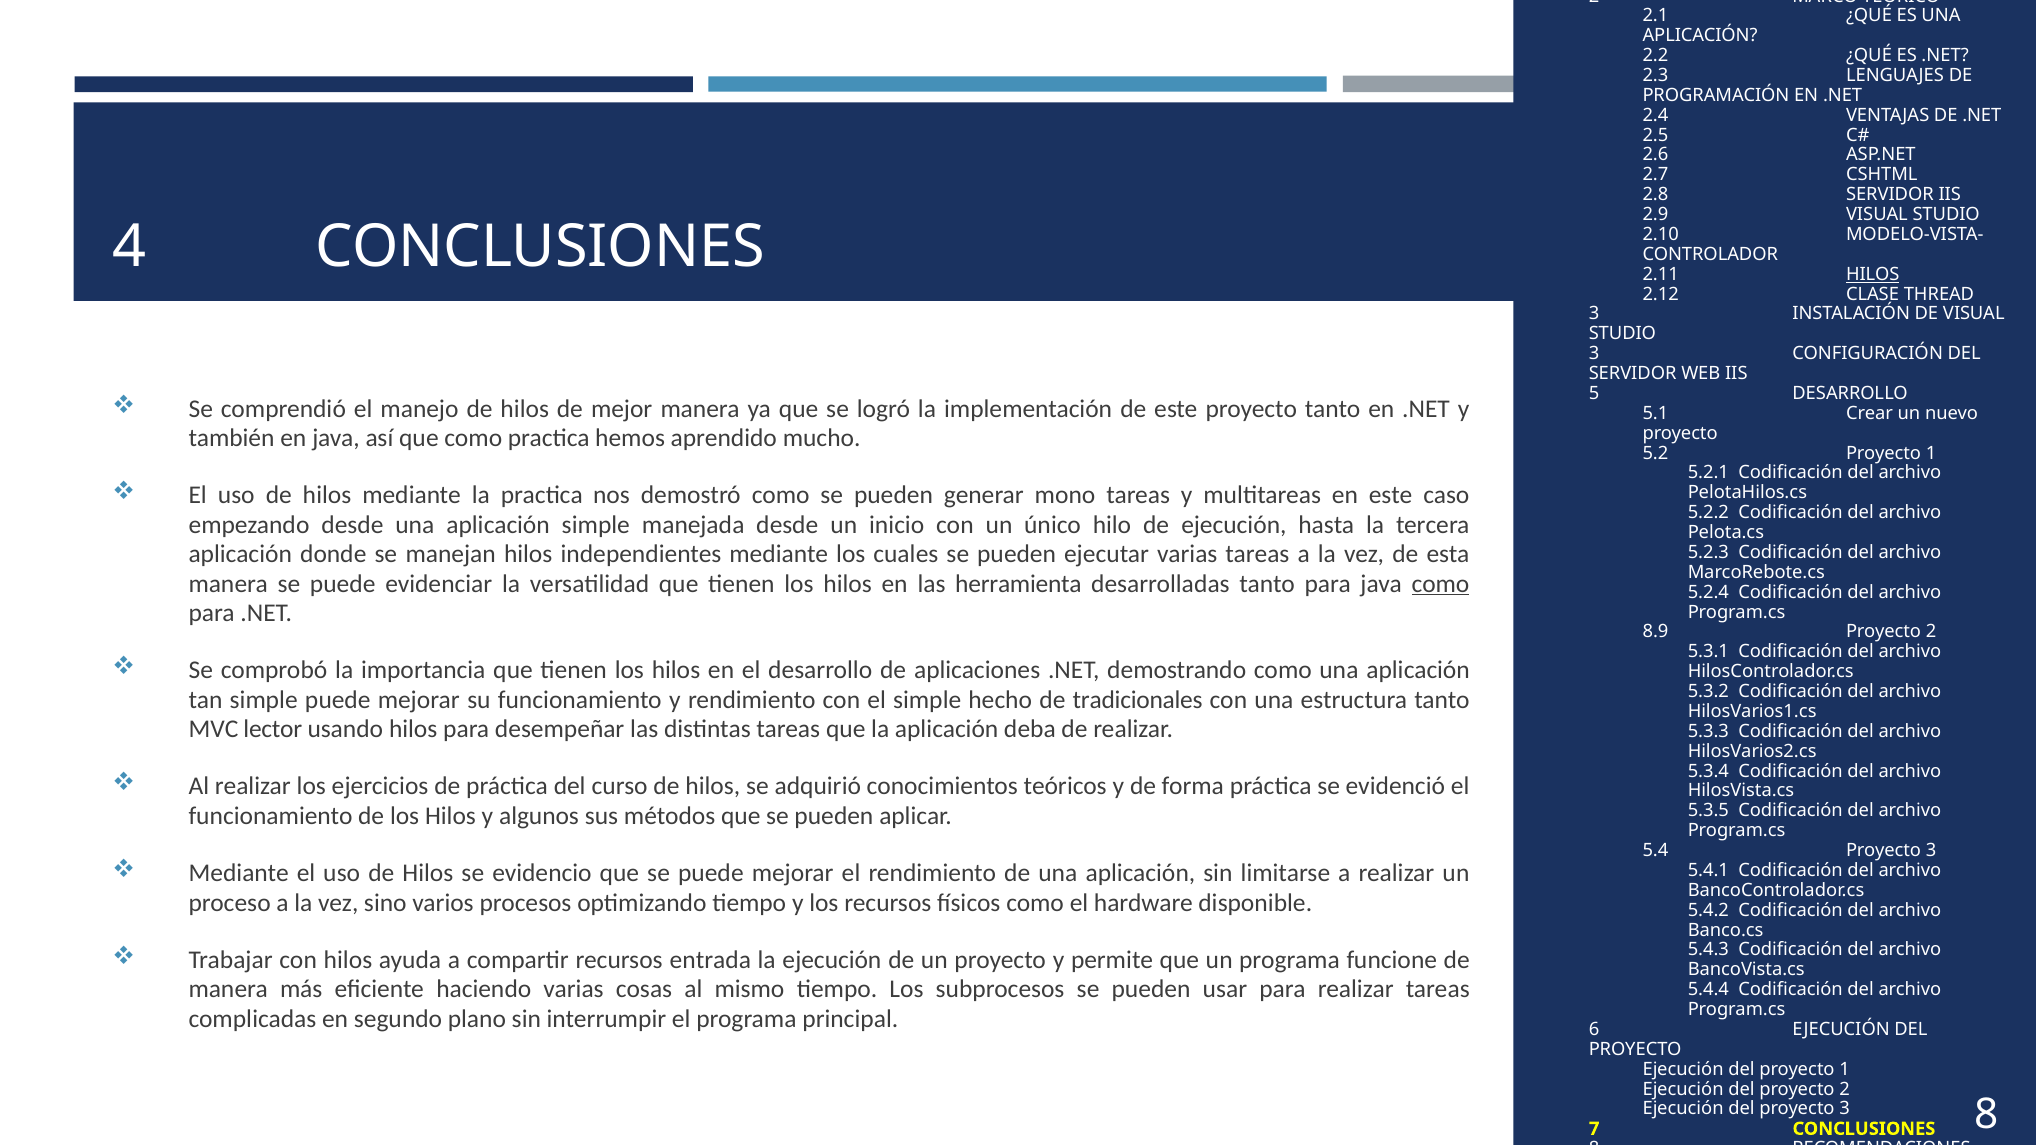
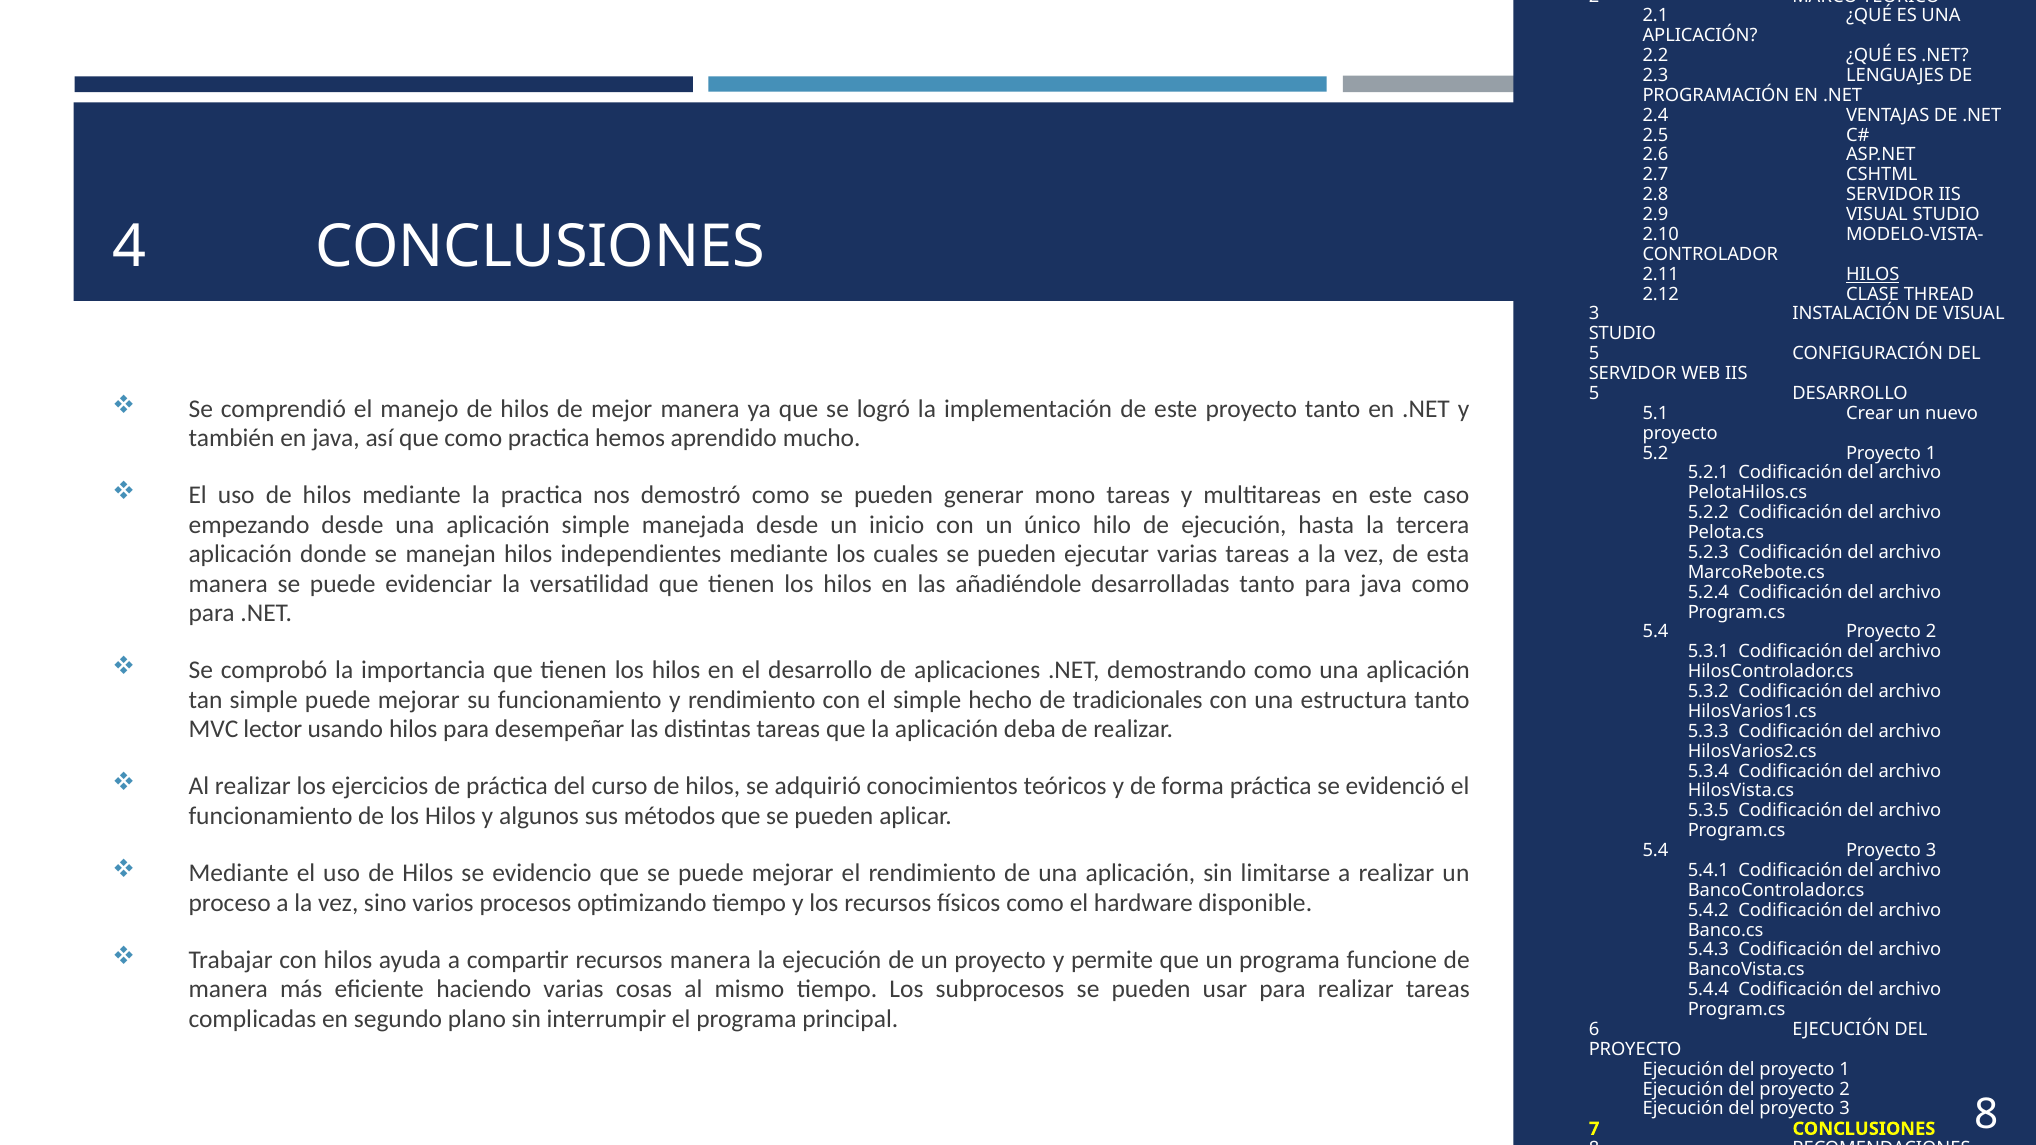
3: 3 -> 5 (1594, 354)
herramienta: herramienta -> añadiéndole (1018, 584)
como underline: present -> none (1440, 584)
8.9: 8.9 -> 5.4 (1655, 632)
recursos entrada: entrada -> manera (710, 960)
